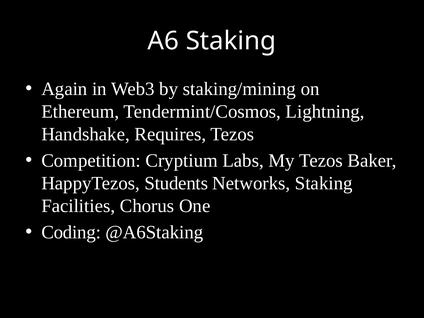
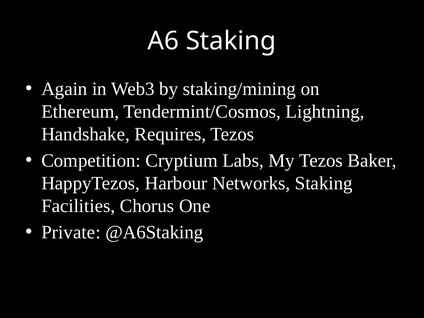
Students: Students -> Harbour (176, 183)
Coding: Coding -> Private (71, 232)
